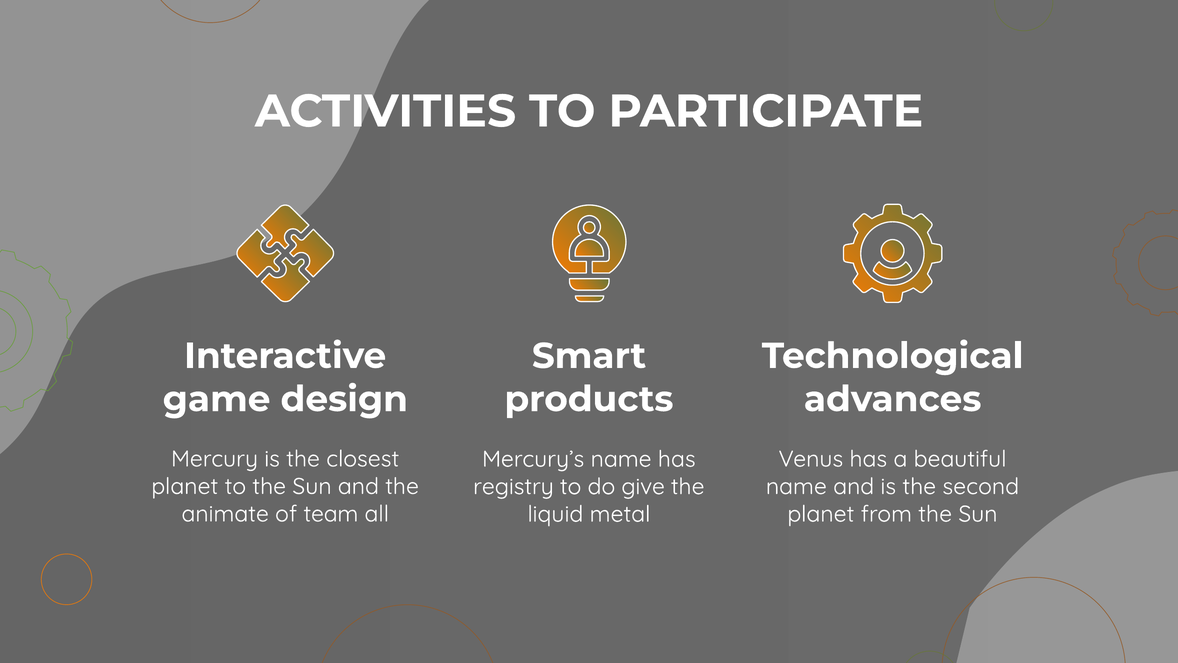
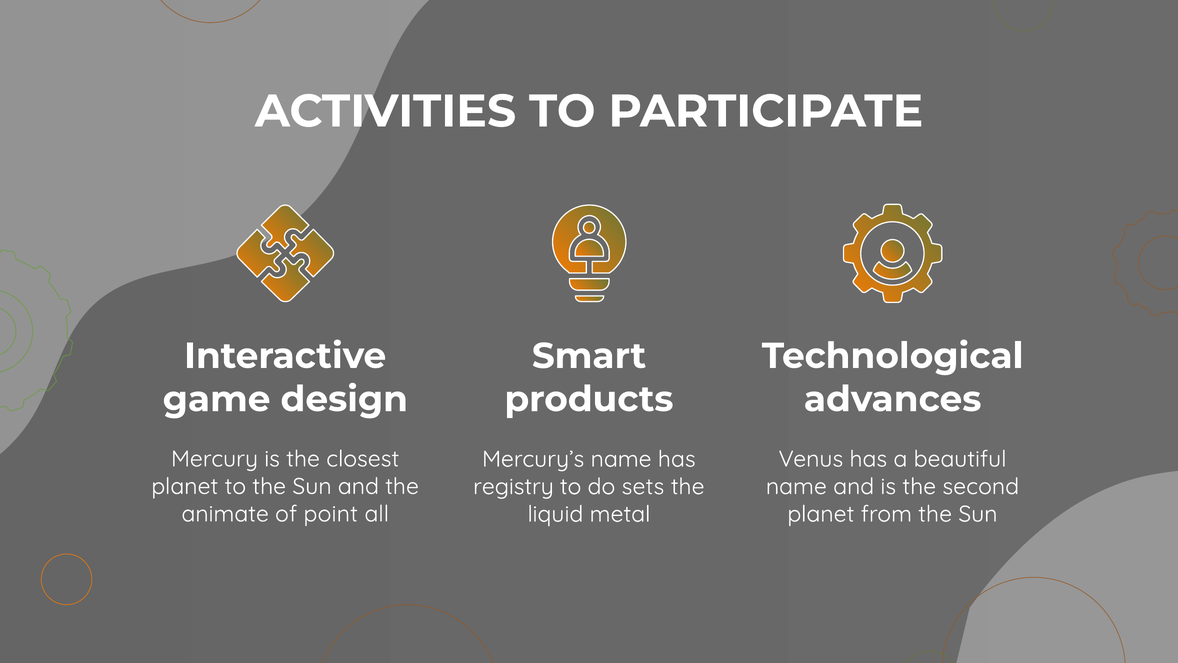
give: give -> sets (643, 486)
team: team -> point (331, 514)
